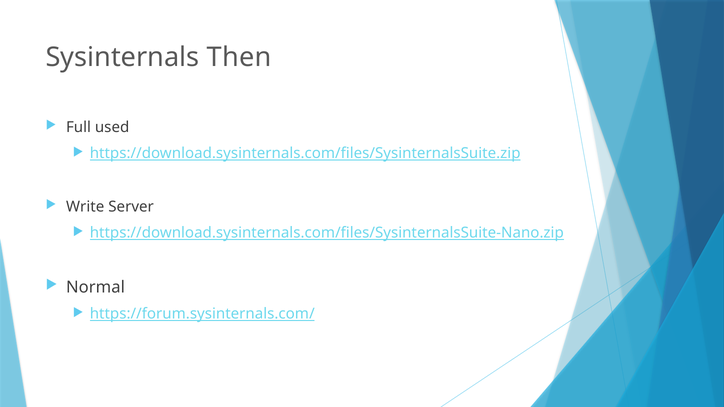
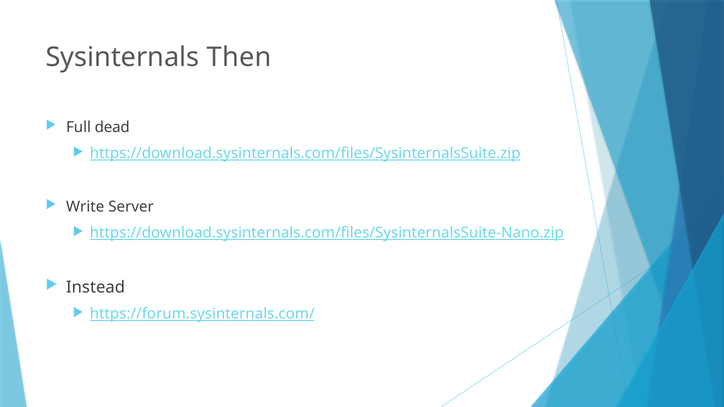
used: used -> dead (112, 127)
Normal: Normal -> Instead (96, 287)
